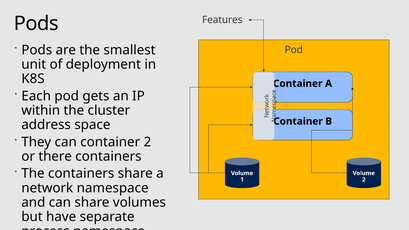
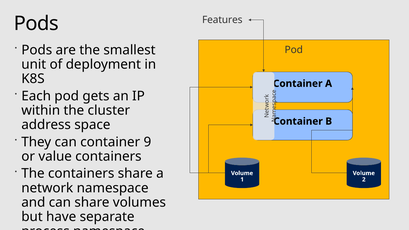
container 2: 2 -> 9 (147, 142)
there: there -> value (55, 156)
